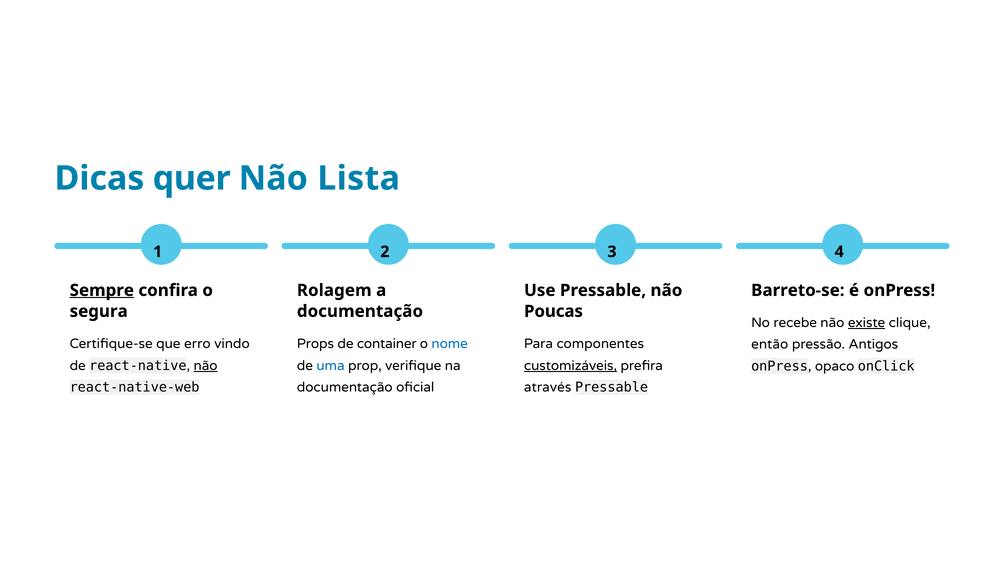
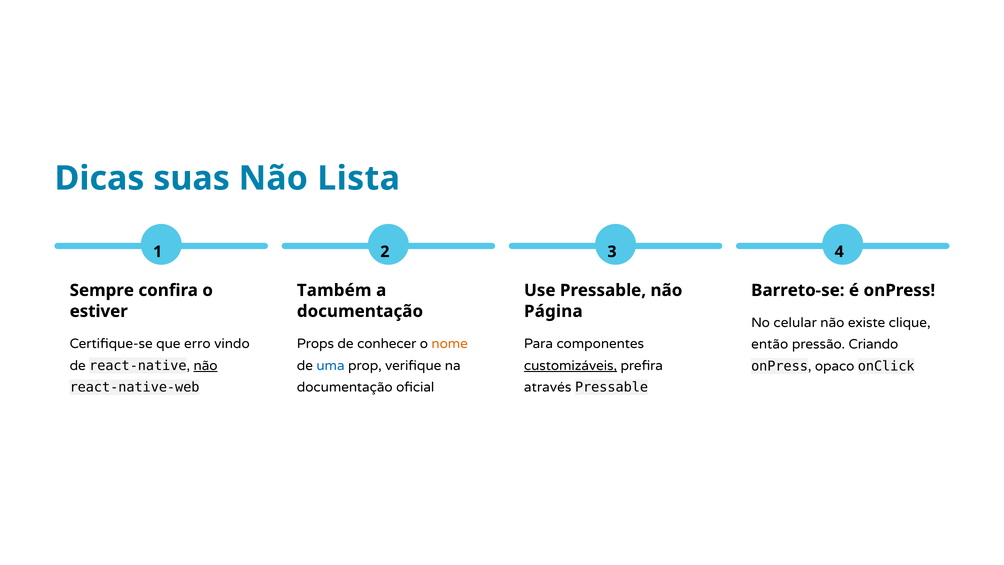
quer: quer -> suas (192, 178)
Sempre underline: present -> none (102, 290)
Rolagem: Rolagem -> Também (334, 290)
segura: segura -> estiver (99, 311)
Poucas: Poucas -> Página (553, 311)
recebe: recebe -> celular (795, 322)
existe underline: present -> none (867, 322)
container: container -> conhecer (387, 344)
nome colour: blue -> orange (450, 344)
Antigos: Antigos -> Criando (873, 344)
